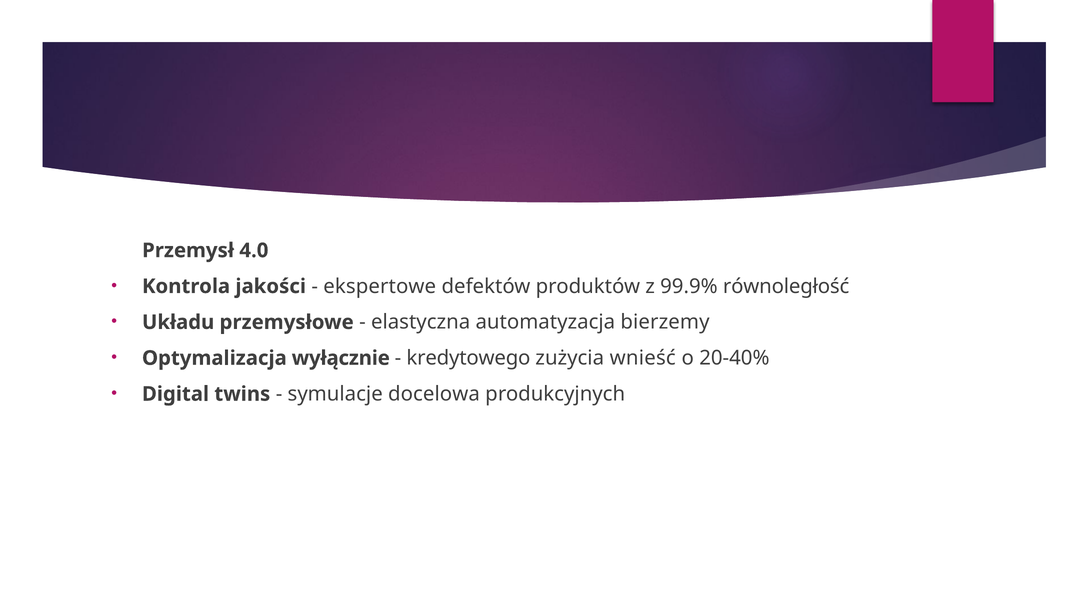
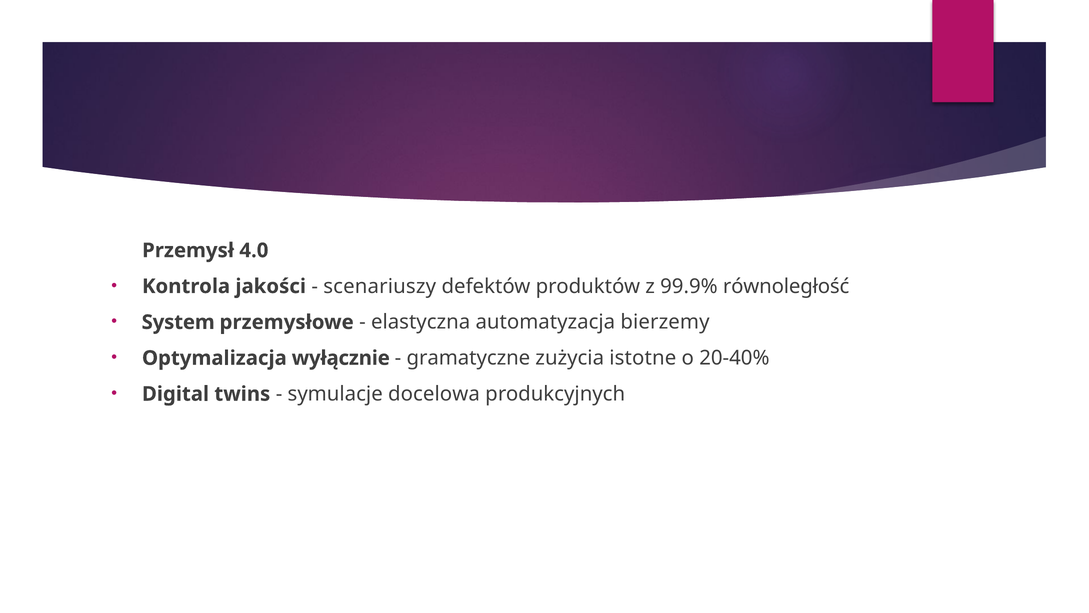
ekspertowe: ekspertowe -> scenariuszy (380, 286)
Układu: Układu -> System (178, 322)
kredytowego: kredytowego -> gramatyczne (468, 358)
wnieść: wnieść -> istotne (643, 358)
